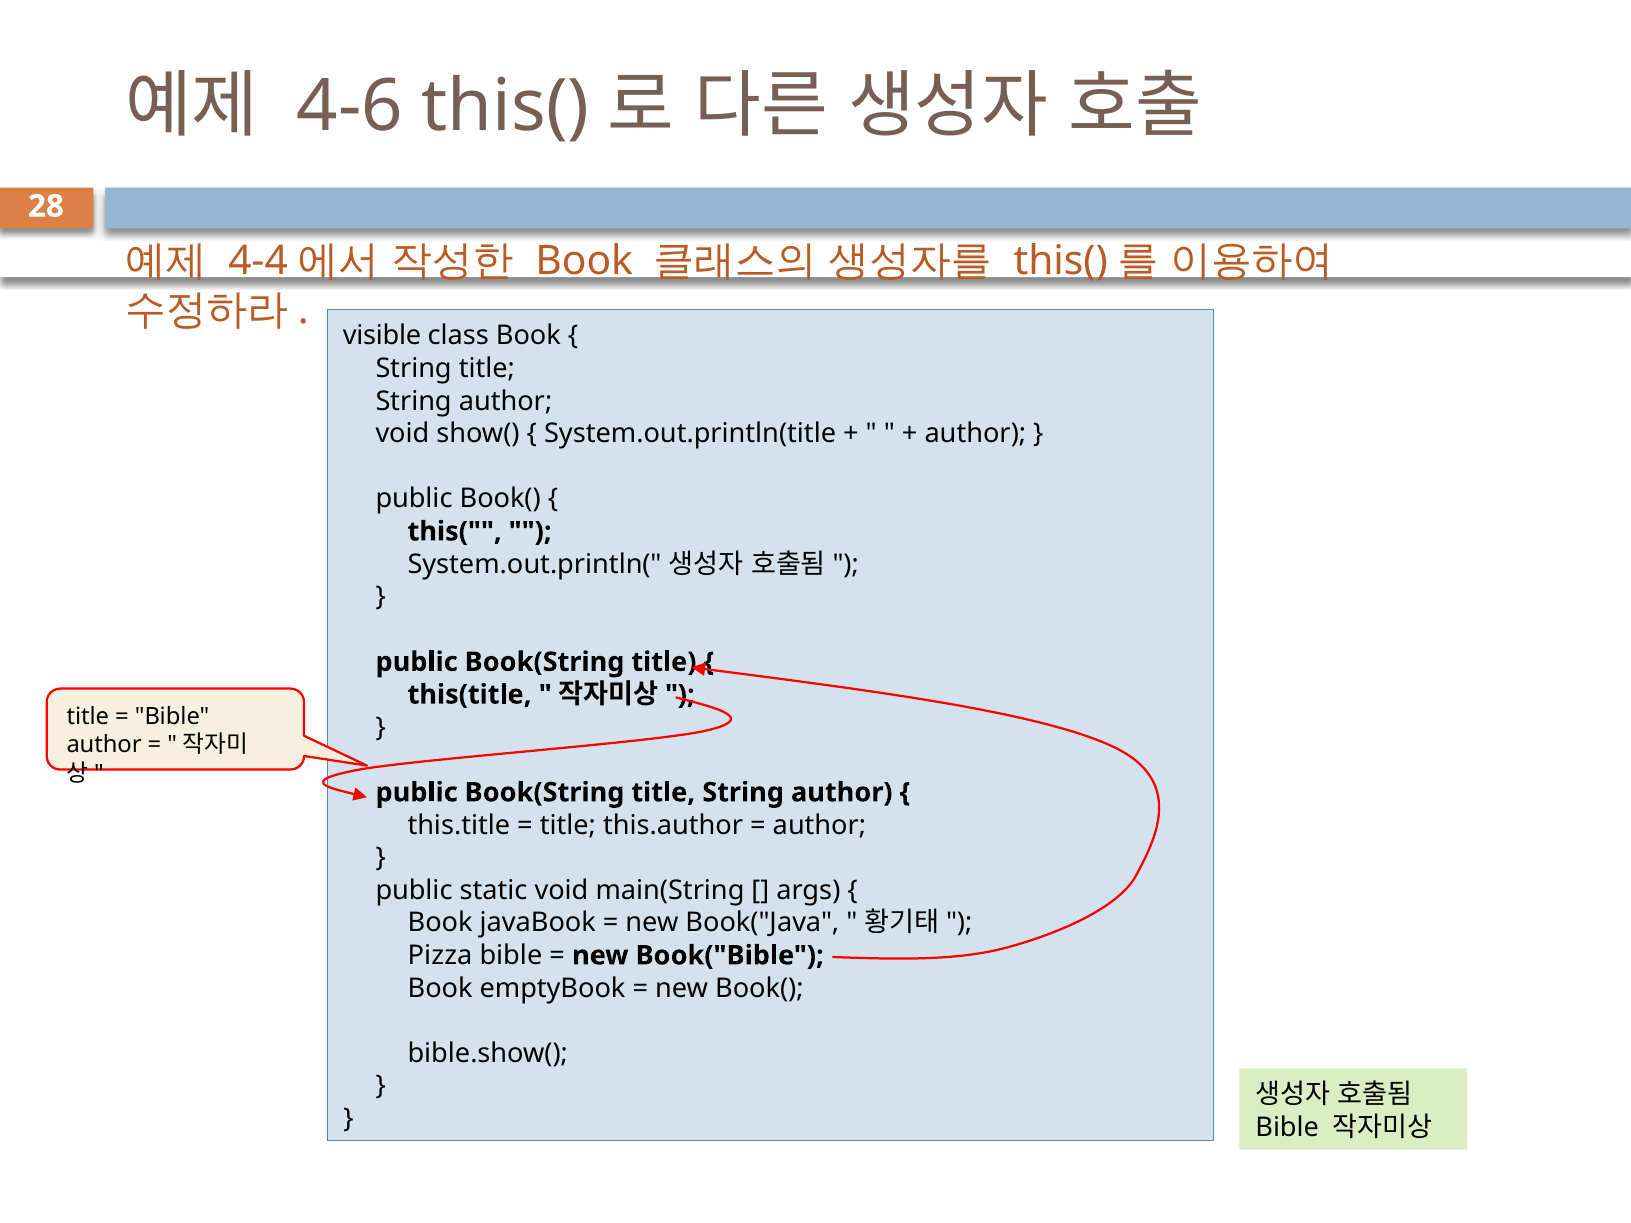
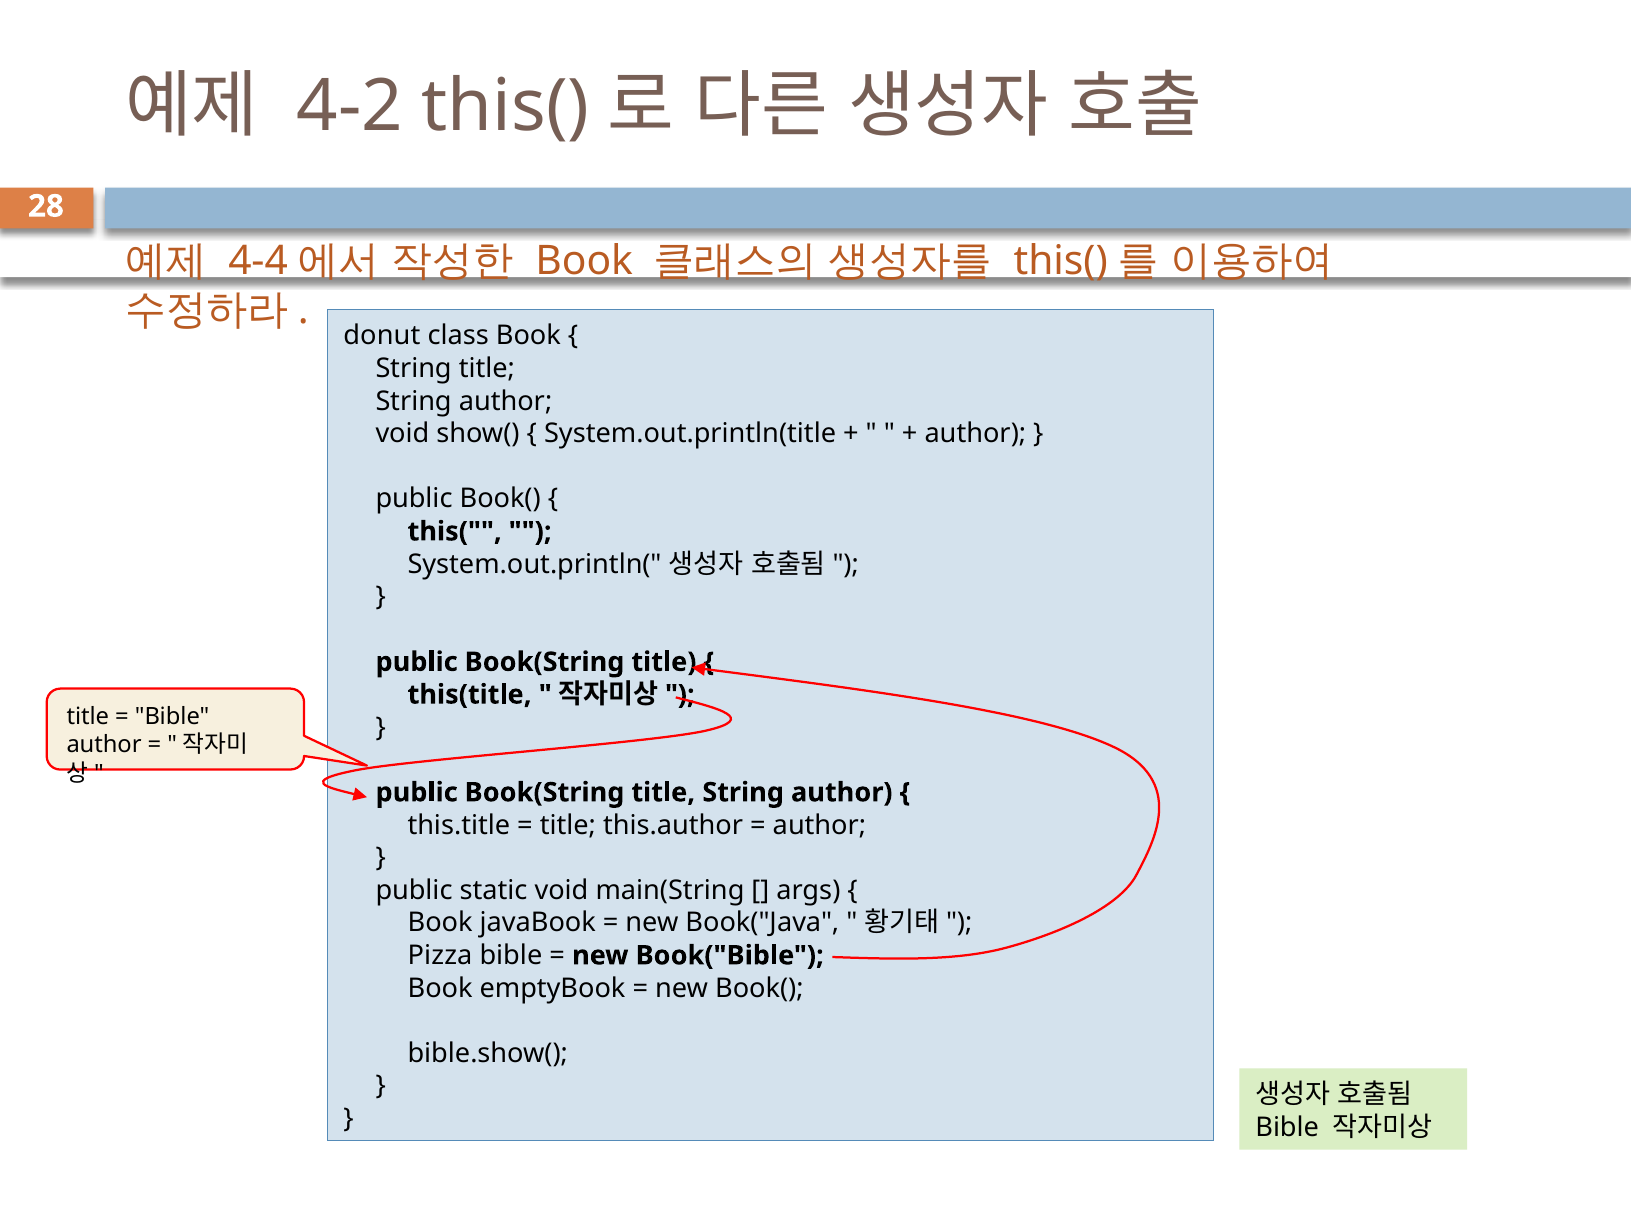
4-6: 4-6 -> 4-2 (350, 106)
visible: visible -> donut (382, 336)
